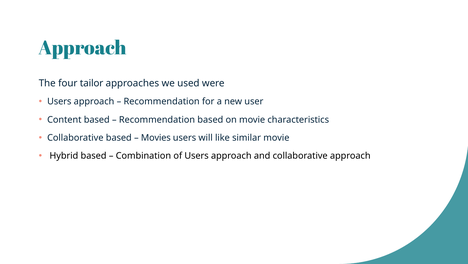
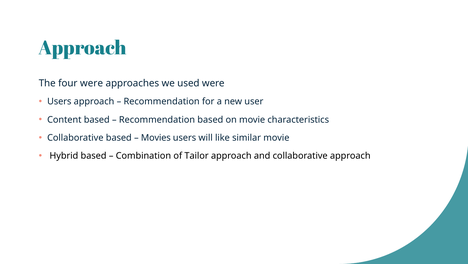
four tailor: tailor -> were (92, 83)
of Users: Users -> Tailor (197, 156)
